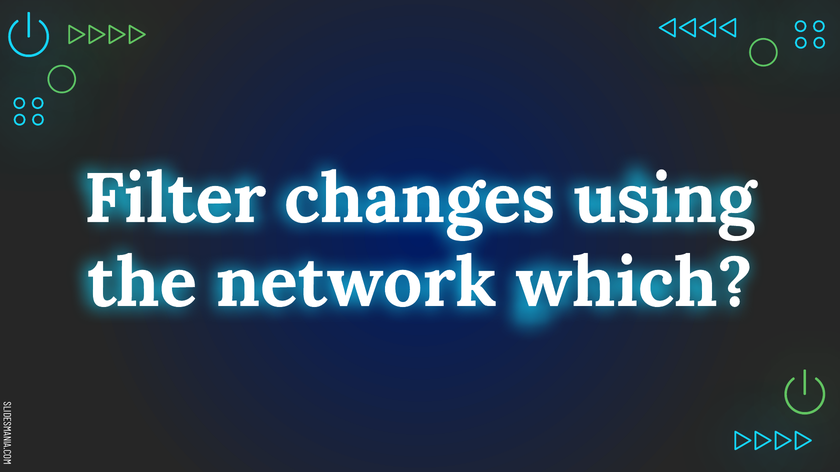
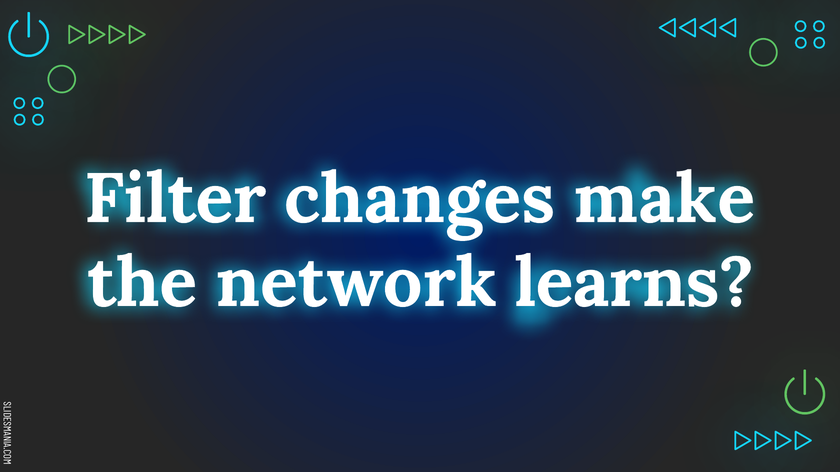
using: using -> make (664, 199)
which: which -> learns (634, 283)
